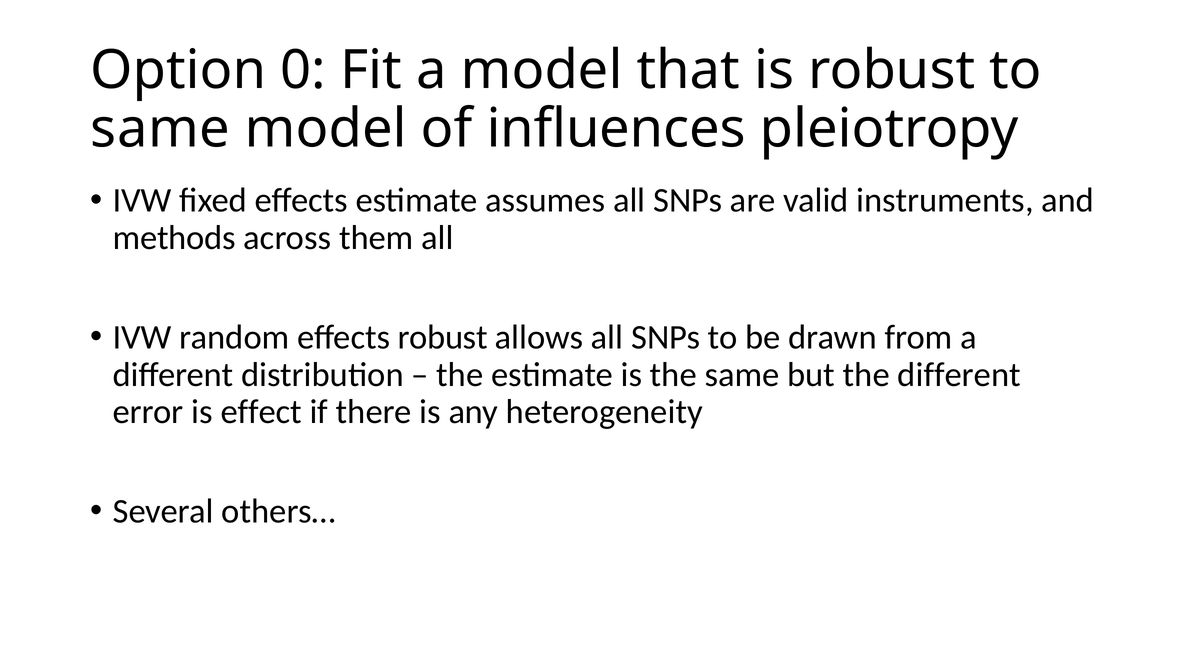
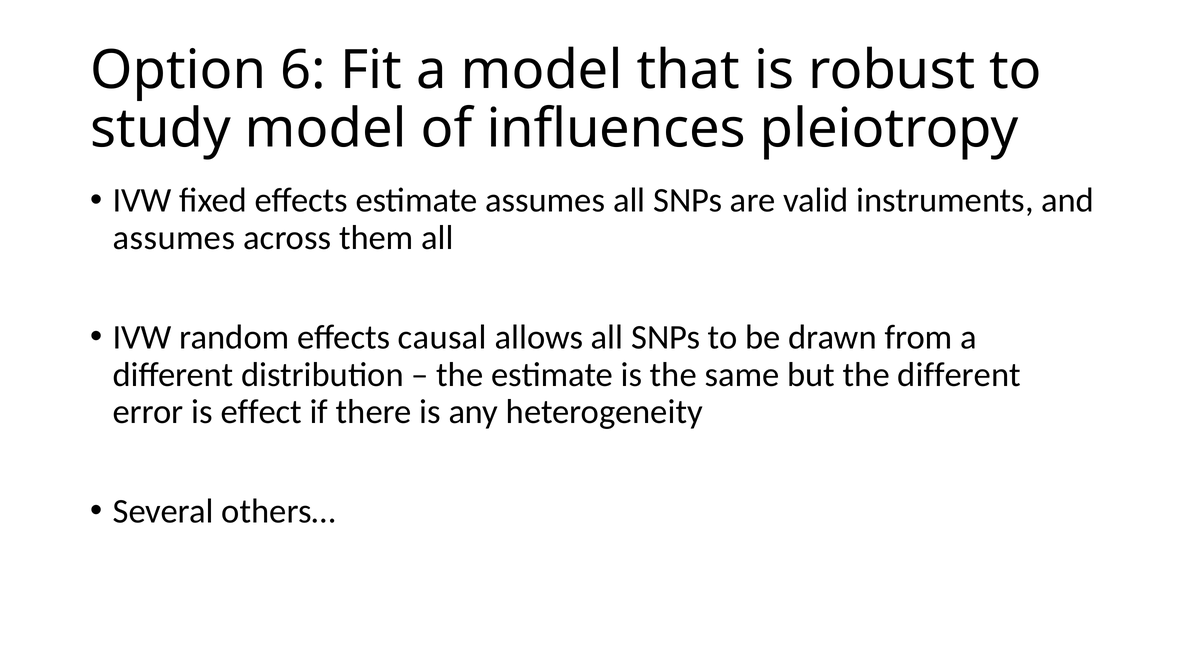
0: 0 -> 6 (303, 70)
same: same -> study (161, 129)
methods: methods -> assumes (174, 238)
effects robust: robust -> causal (442, 337)
